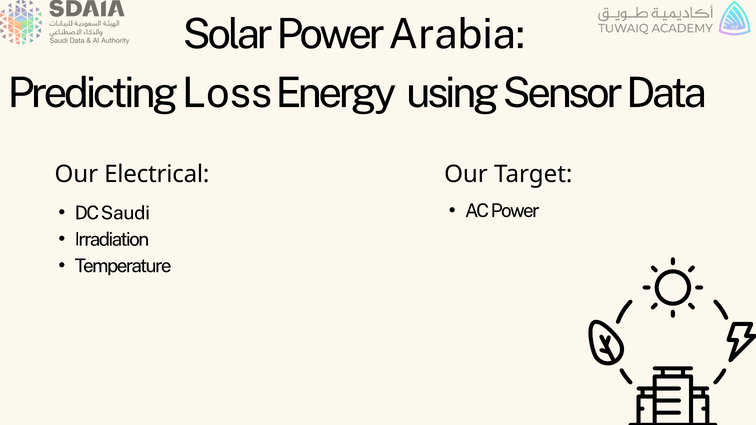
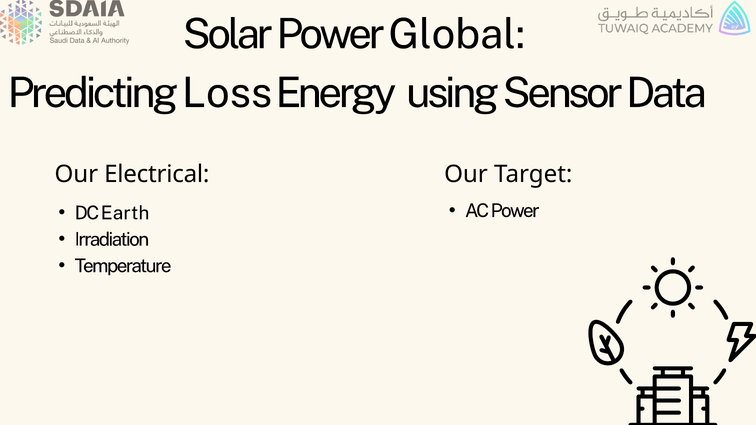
Arabia: Arabia -> Global (457, 34)
Saudi: Saudi -> Earth (125, 213)
